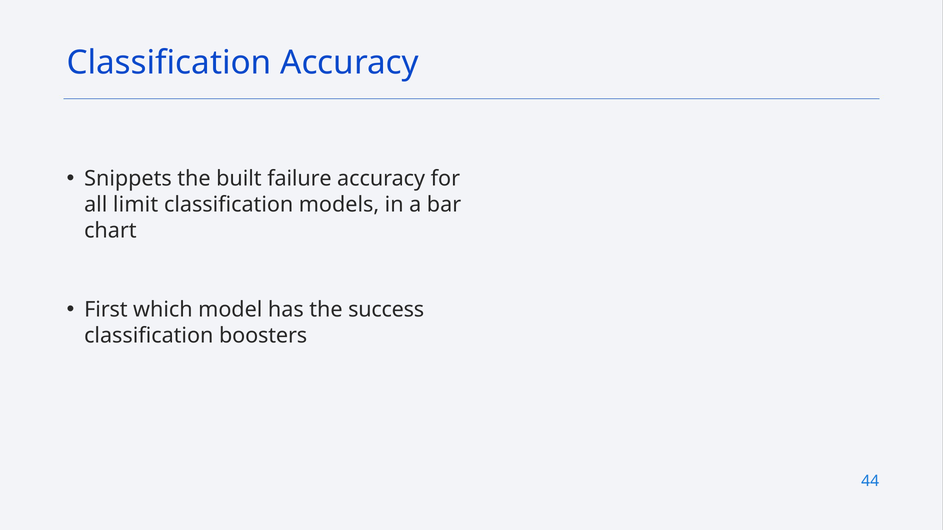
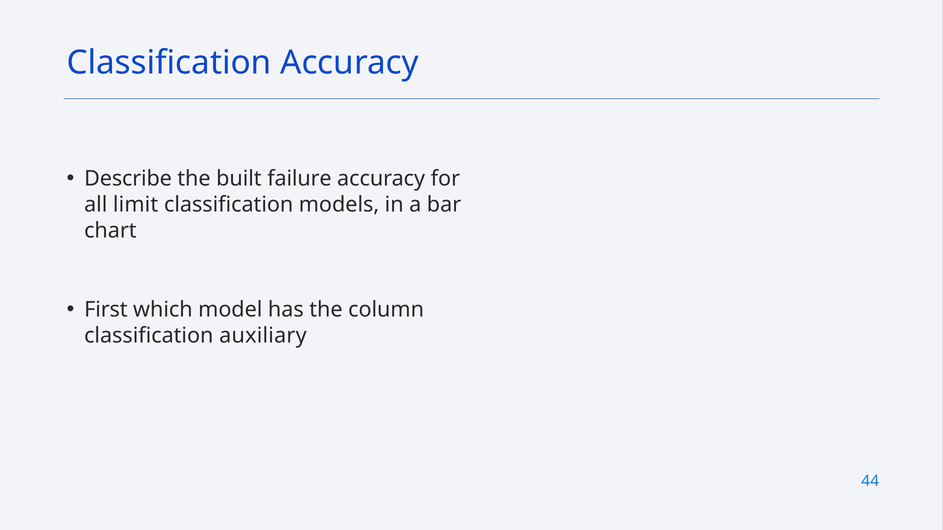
Snippets: Snippets -> Describe (128, 179)
success: success -> column (386, 310)
boosters: boosters -> auxiliary (263, 336)
